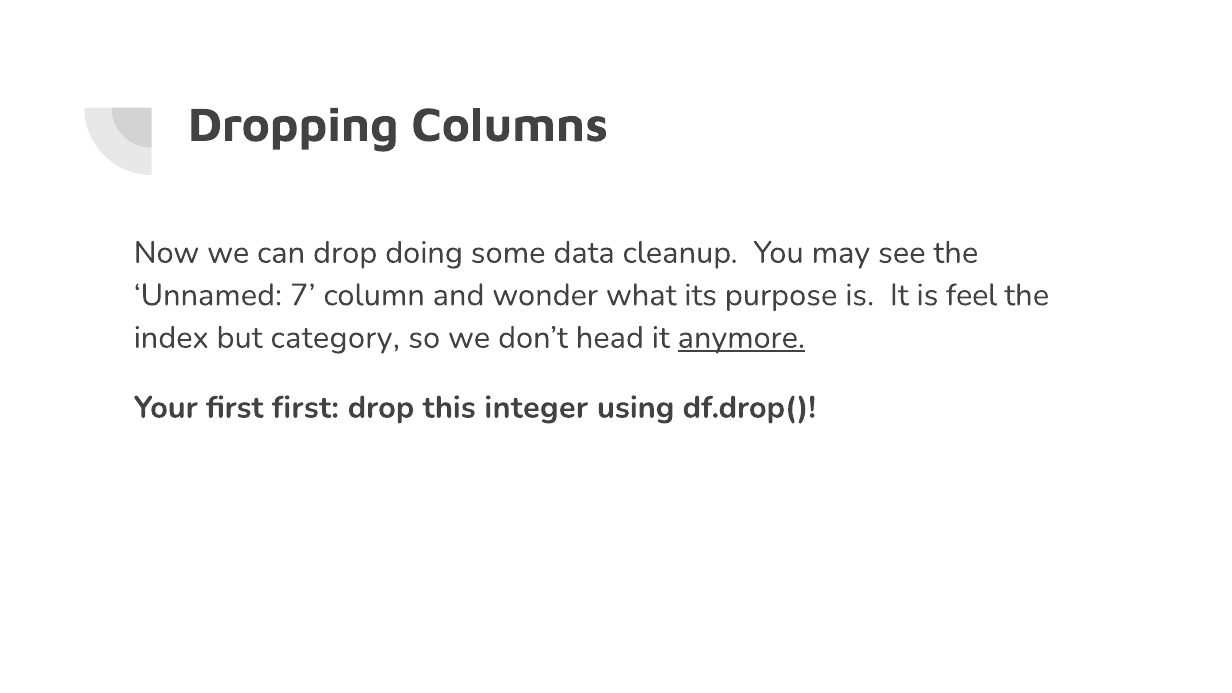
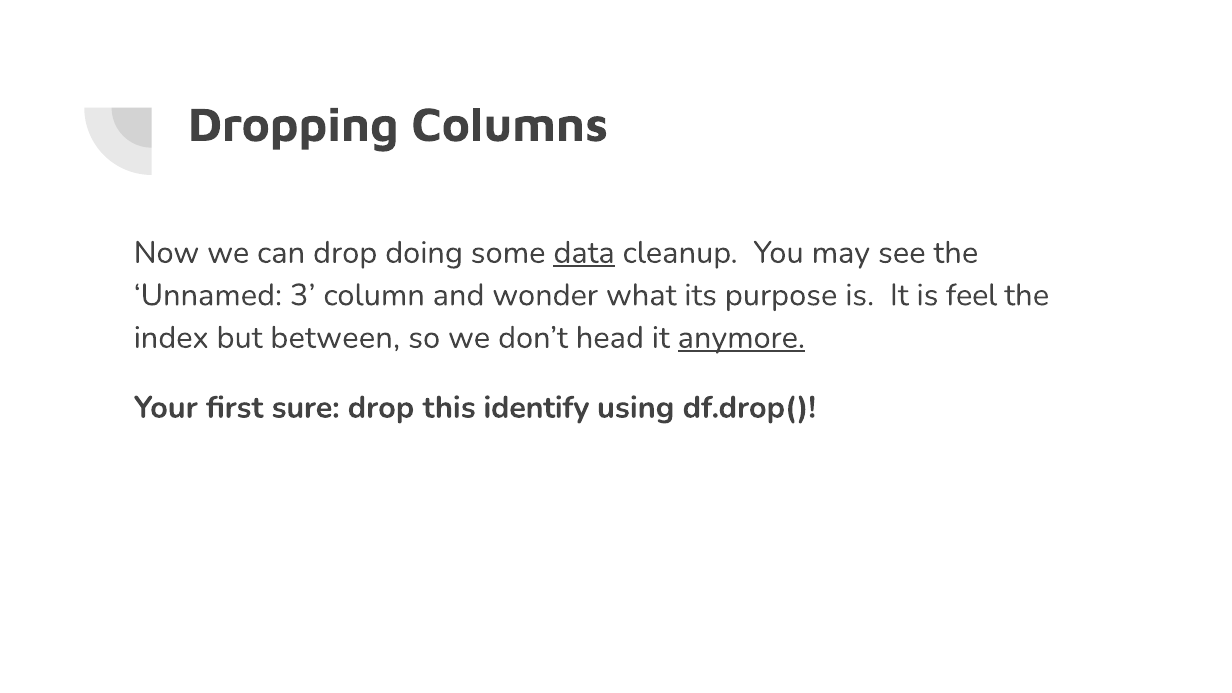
data underline: none -> present (584, 253)
7: 7 -> 3 (303, 295)
category: category -> between (335, 338)
first first: first -> sure (306, 407)
integer: integer -> identify (536, 407)
